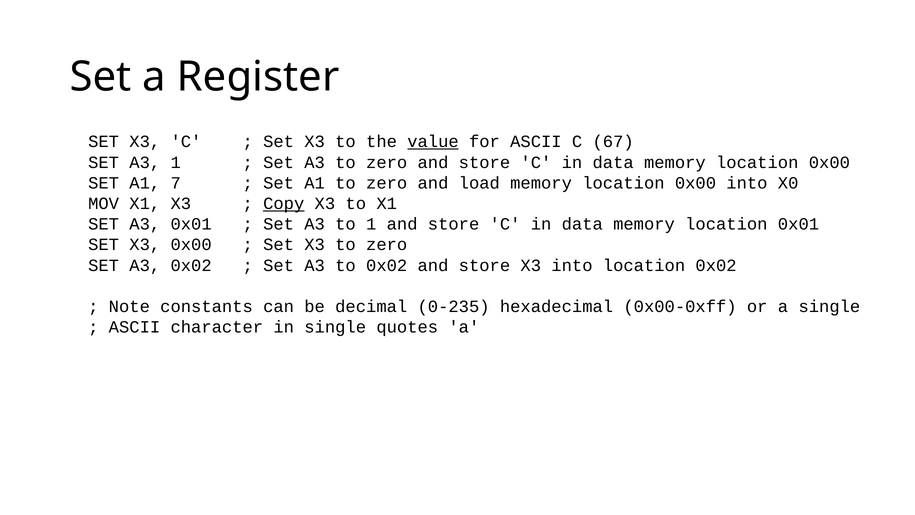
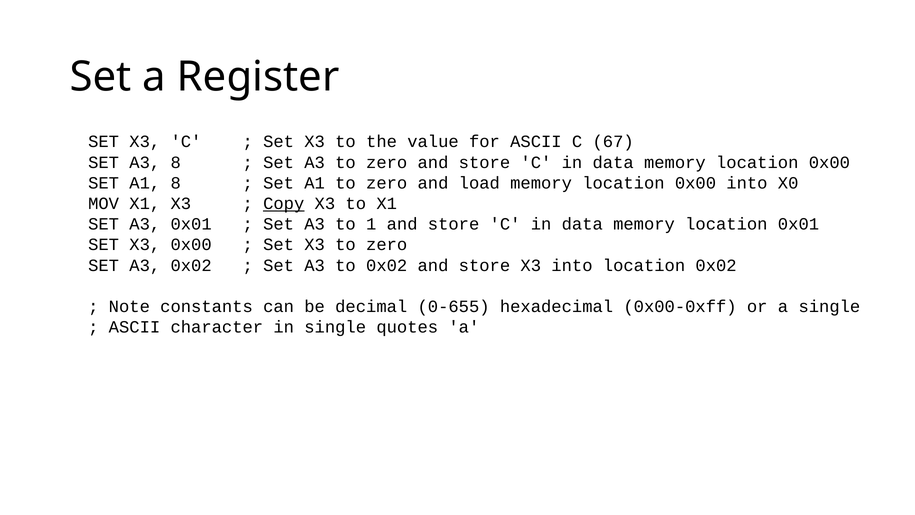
value underline: present -> none (433, 142)
A3 1: 1 -> 8 (176, 162)
A1 7: 7 -> 8 (176, 183)
0-235: 0-235 -> 0-655 (454, 306)
